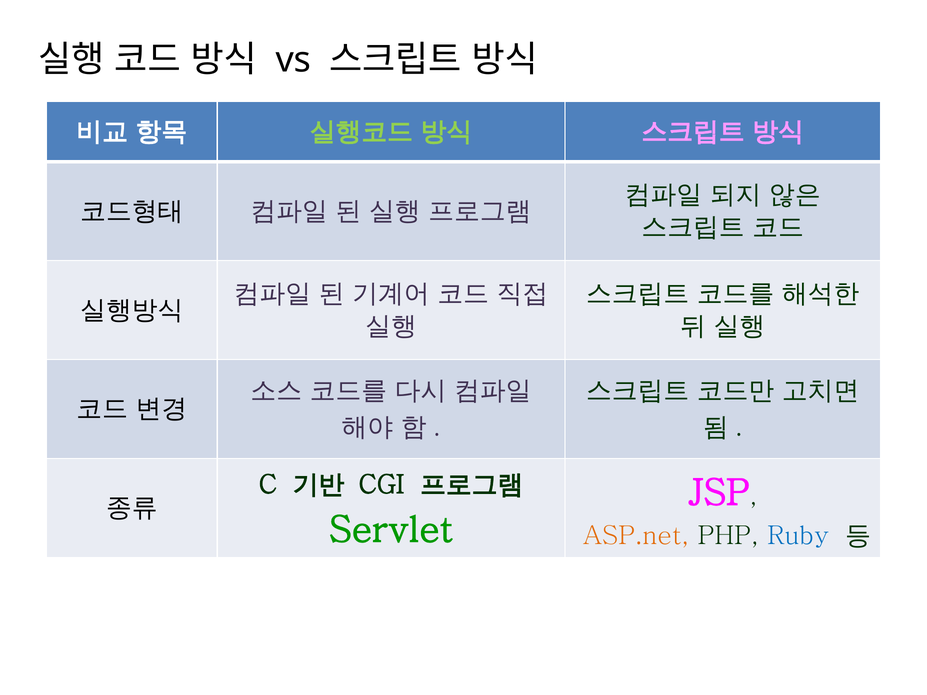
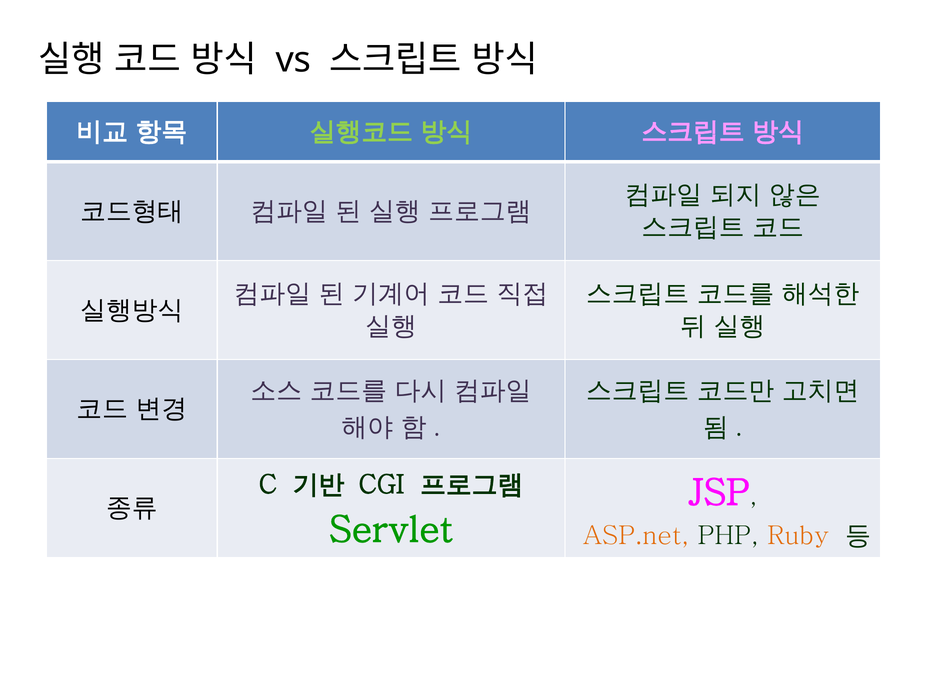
Ruby colour: blue -> orange (798, 536)
